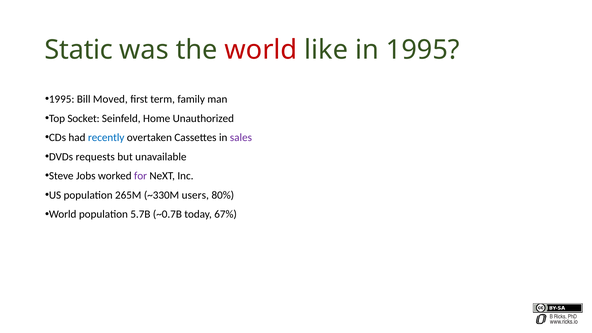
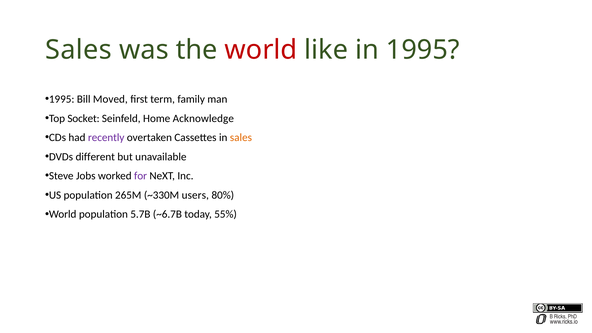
Static: Static -> Sales (79, 50)
Unauthorized: Unauthorized -> Acknowledge (203, 118)
recently colour: blue -> purple (106, 138)
sales colour: purple -> orange (241, 138)
requests: requests -> different (95, 157)
~0.7B: ~0.7B -> ~6.7B (167, 214)
67%: 67% -> 55% (226, 214)
